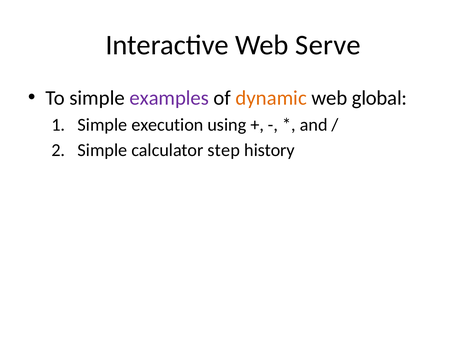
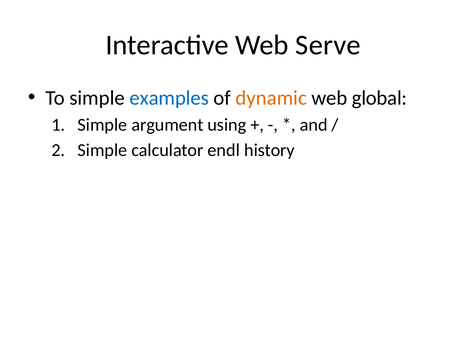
examples colour: purple -> blue (169, 98)
execution: execution -> argument (167, 125)
step: step -> endl (224, 150)
